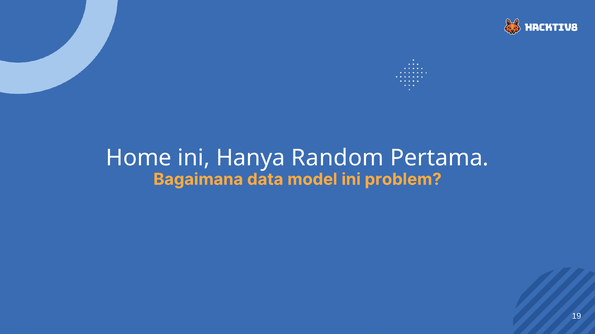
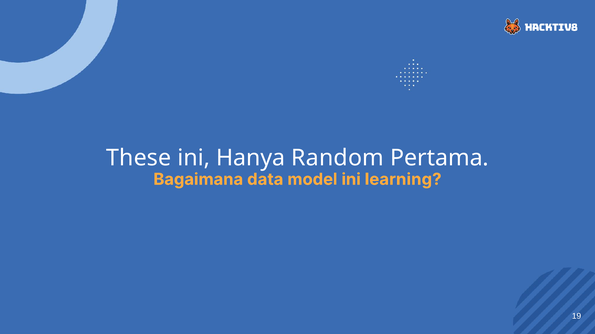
Home: Home -> These (139, 158)
problem: problem -> learning (403, 180)
